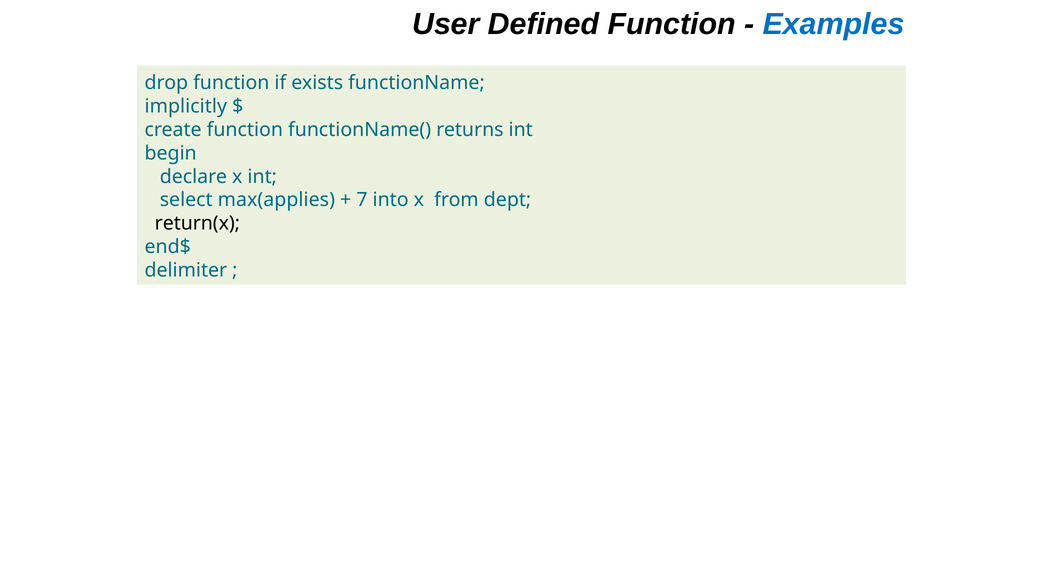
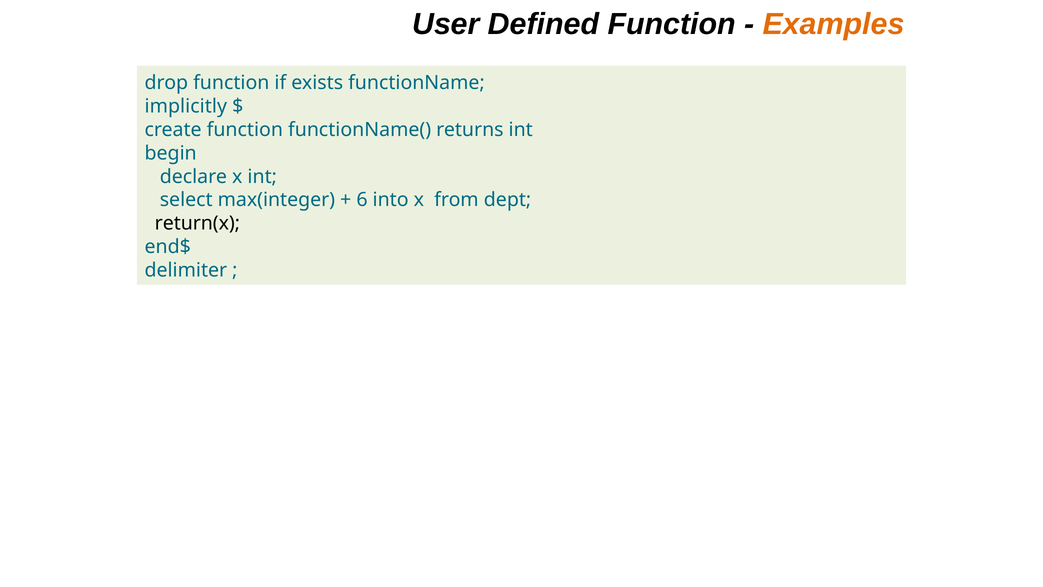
Examples colour: blue -> orange (834, 24)
max(applies: max(applies -> max(integer (276, 200)
7: 7 -> 6 (362, 200)
